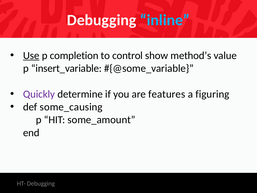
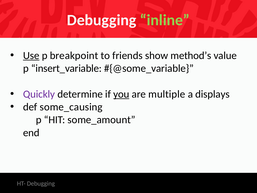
inline colour: light blue -> light green (165, 20)
completion: completion -> breakpoint (74, 55)
control: control -> friends (127, 55)
you underline: none -> present (121, 94)
features: features -> multiple (167, 94)
figuring: figuring -> displays (213, 94)
